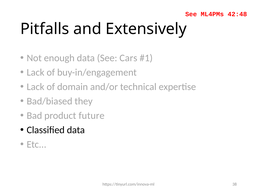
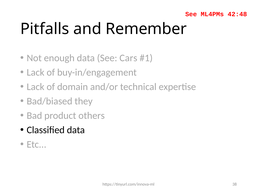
Extensively: Extensively -> Remember (146, 29)
future: future -> others (92, 115)
